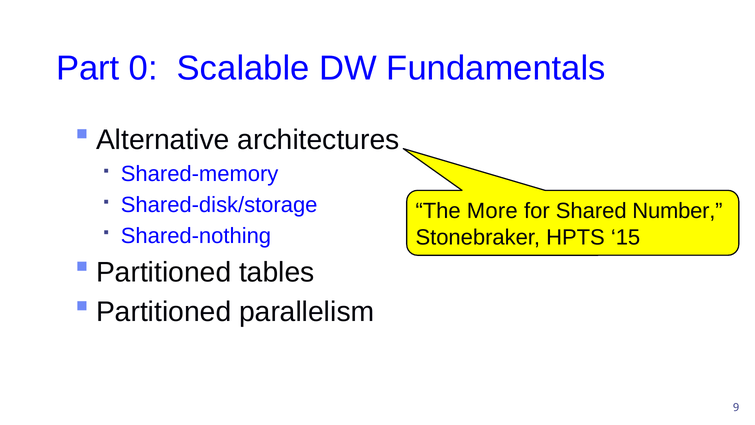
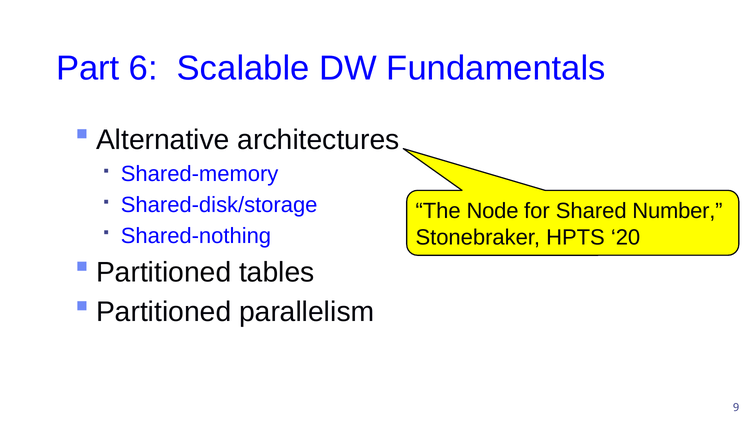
0: 0 -> 6 (143, 68)
More: More -> Node (493, 211)
15: 15 -> 20 (626, 237)
